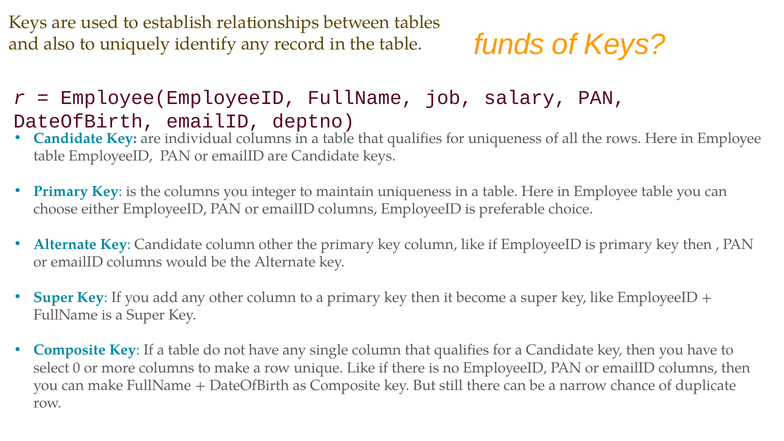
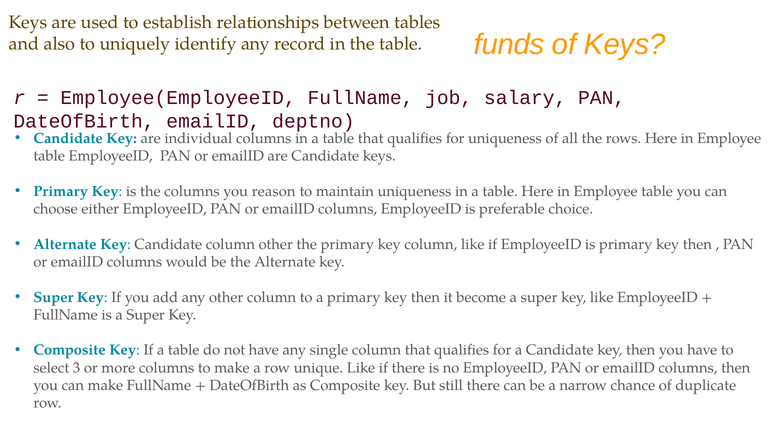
integer: integer -> reason (274, 191)
0: 0 -> 3 (77, 368)
